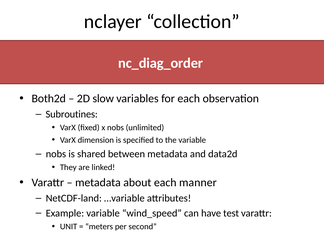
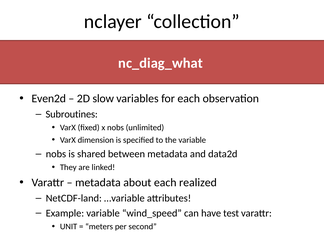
nc_diag_order: nc_diag_order -> nc_diag_what (161, 63)
Both2d: Both2d -> Even2d (49, 99)
manner: manner -> realized (198, 183)
